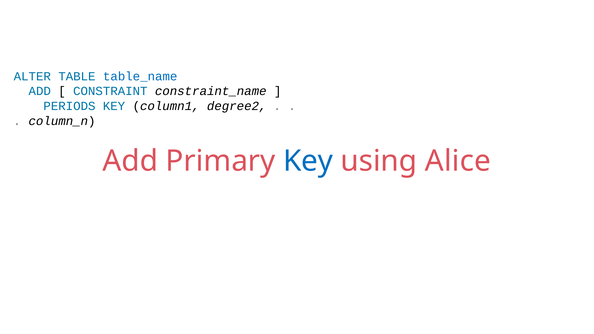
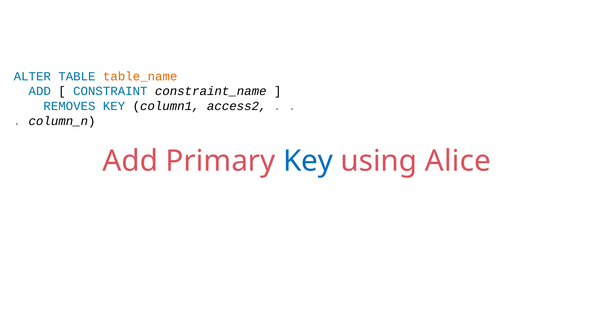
table_name colour: blue -> orange (140, 76)
PERIODS: PERIODS -> REMOVES (69, 106)
degree2: degree2 -> access2 (237, 106)
